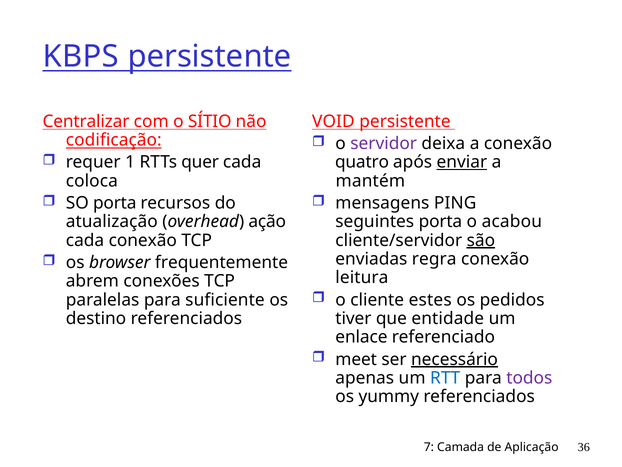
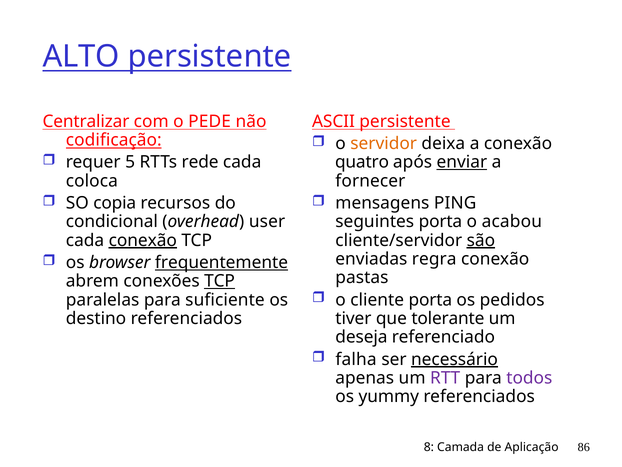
KBPS: KBPS -> ALTO (81, 57)
SÍTIO: SÍTIO -> PEDE (210, 121)
VOID: VOID -> ASCII (333, 121)
servidor colour: purple -> orange (384, 143)
1: 1 -> 5 (130, 162)
quer: quer -> rede (200, 162)
mantém: mantém -> fornecer (370, 181)
SO porta: porta -> copia (115, 203)
atualização: atualização -> condicional (112, 221)
ação: ação -> user (267, 221)
conexão underline: none -> present (143, 240)
frequentemente underline: none -> present (222, 262)
leitura: leitura -> pastas (362, 277)
TCP underline: none -> present (220, 281)
cliente estes: estes -> porta (430, 299)
entidade: entidade -> tolerante (448, 318)
enlace: enlace -> deseja (361, 337)
meet: meet -> falha (356, 359)
RTT colour: blue -> purple (445, 378)
7: 7 -> 8 (429, 447)
36: 36 -> 86 (584, 447)
